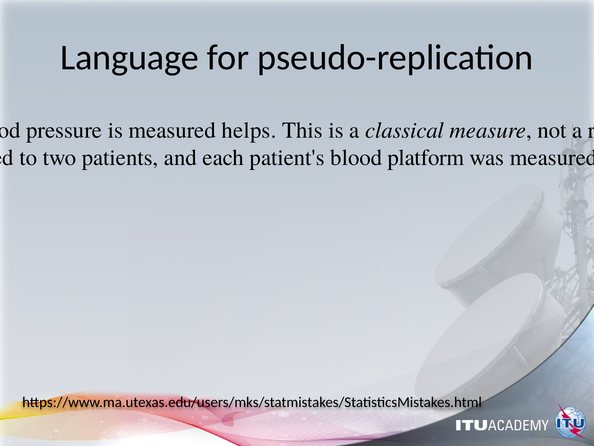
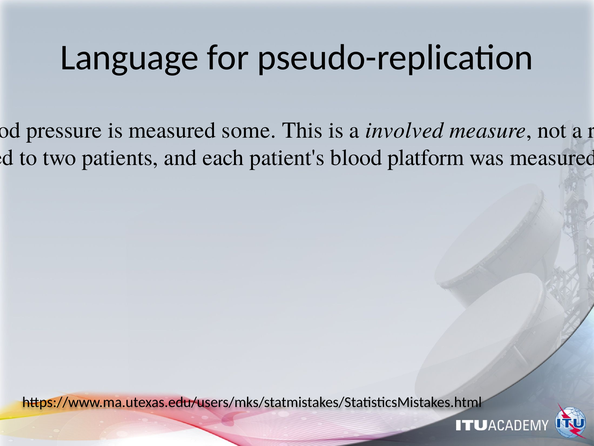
measured helps: helps -> some (249, 130)
classical: classical -> involved (404, 130)
